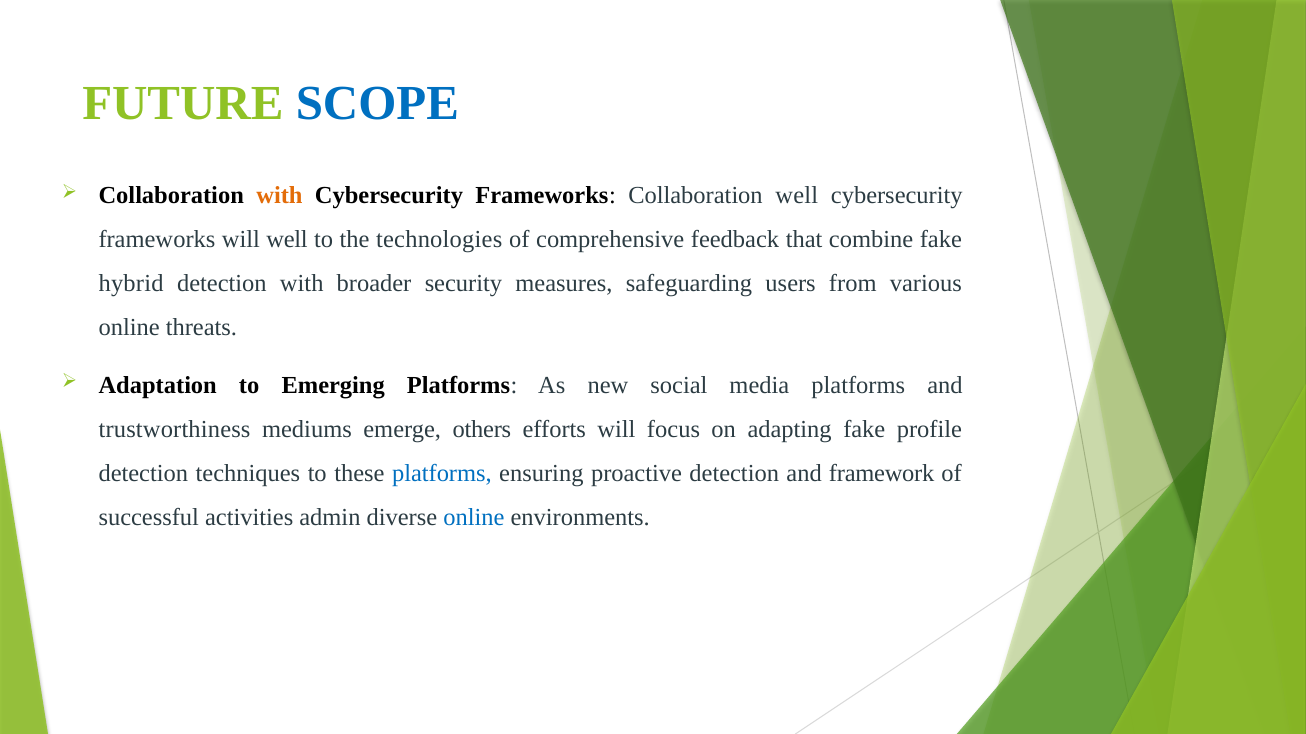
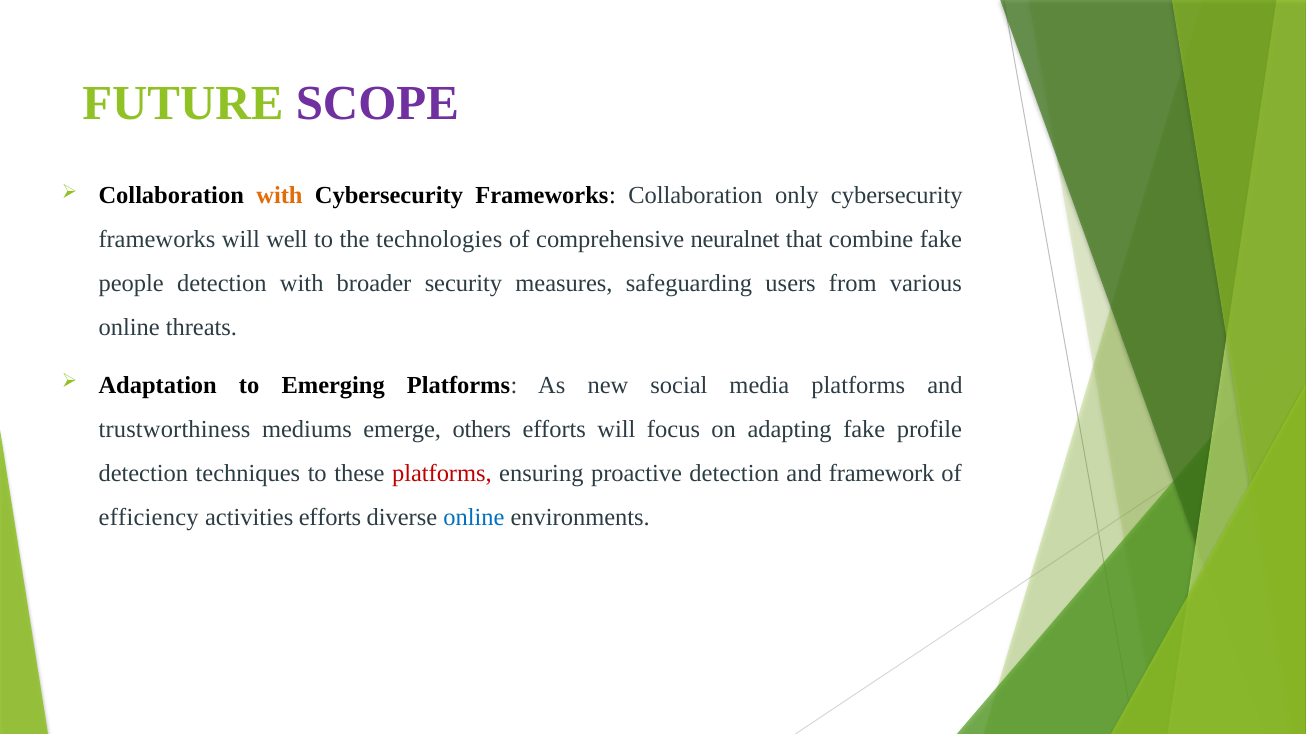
SCOPE colour: blue -> purple (377, 103)
Collaboration well: well -> only (797, 195)
feedback: feedback -> neuralnet (735, 240)
hybrid: hybrid -> people (131, 284)
platforms colour: blue -> red (442, 474)
successful: successful -> efficiency (149, 518)
activities admin: admin -> efforts (330, 518)
